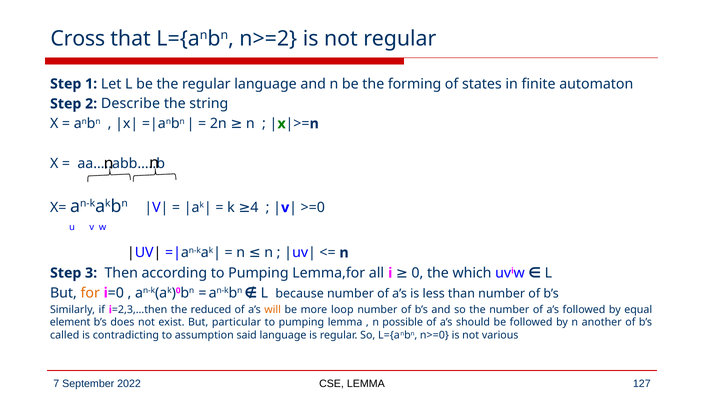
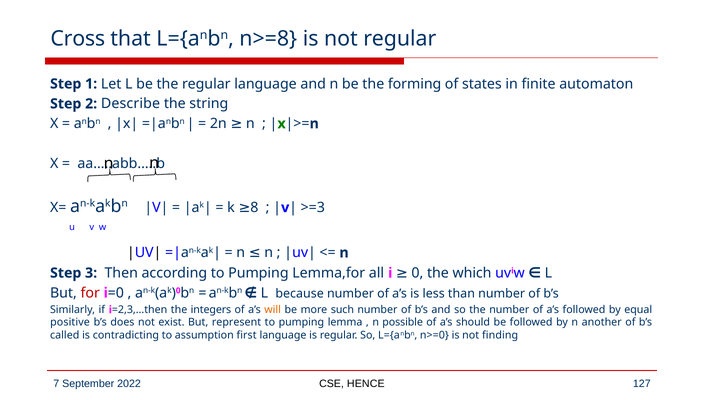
n>=2: n>=2 -> n>=8 (268, 39)
>=0: >=0 -> >=3 (313, 208)
4: 4 -> 8 (254, 208)
for colour: orange -> red (90, 293)
reduced: reduced -> integers (211, 310)
loop: loop -> such (342, 310)
element: element -> positive (70, 322)
particular: particular -> represent (237, 322)
said: said -> first (247, 335)
various: various -> finding (500, 335)
CSE LEMMA: LEMMA -> HENCE (366, 384)
